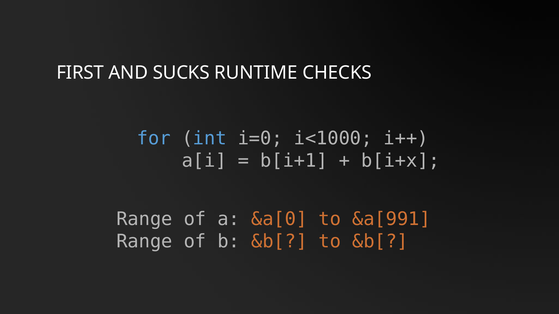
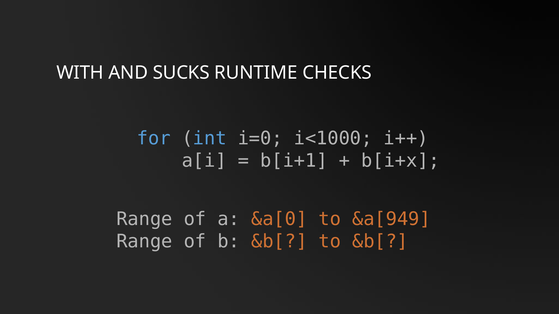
FIRST: FIRST -> WITH (80, 73)
&a[991: &a[991 -> &a[949 (391, 219)
